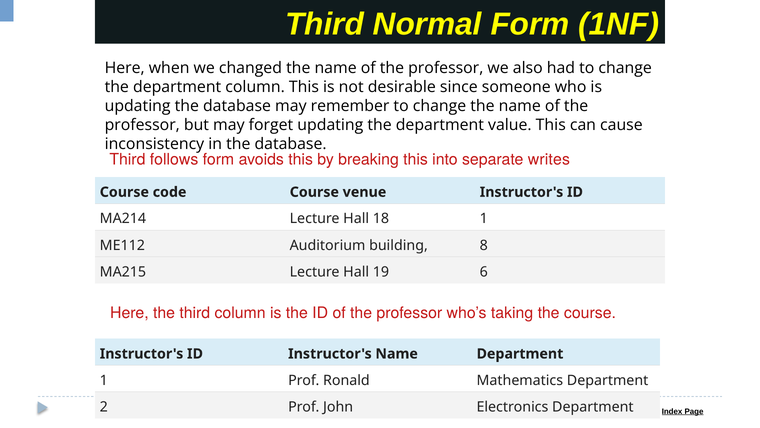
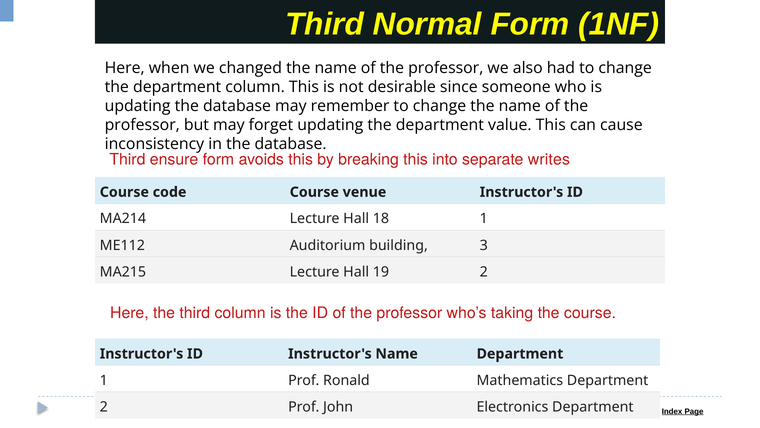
follows: follows -> ensure (174, 159)
8: 8 -> 3 (484, 245)
19 6: 6 -> 2 (484, 272)
